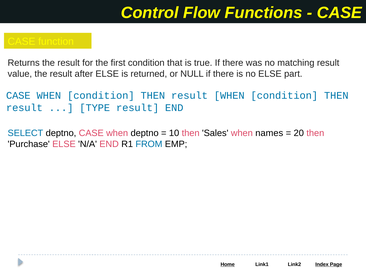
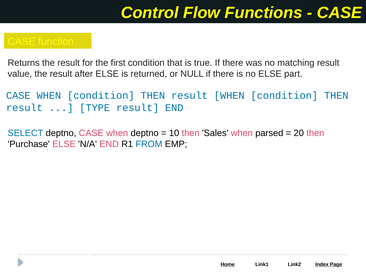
names: names -> parsed (269, 133)
